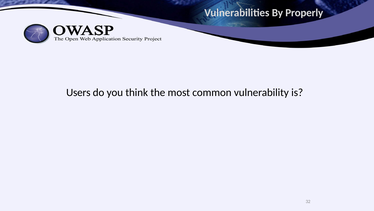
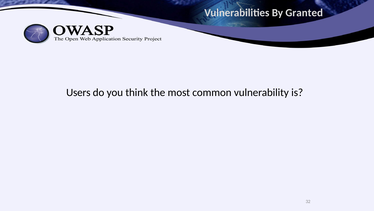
Properly: Properly -> Granted (304, 13)
